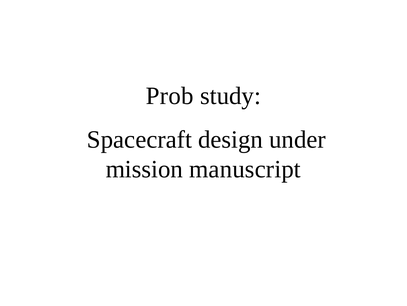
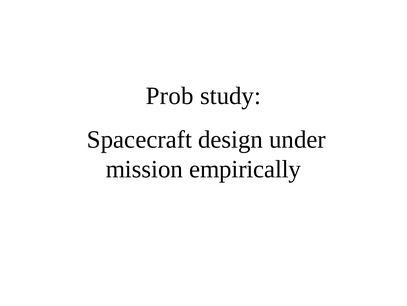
manuscript: manuscript -> empirically (245, 169)
